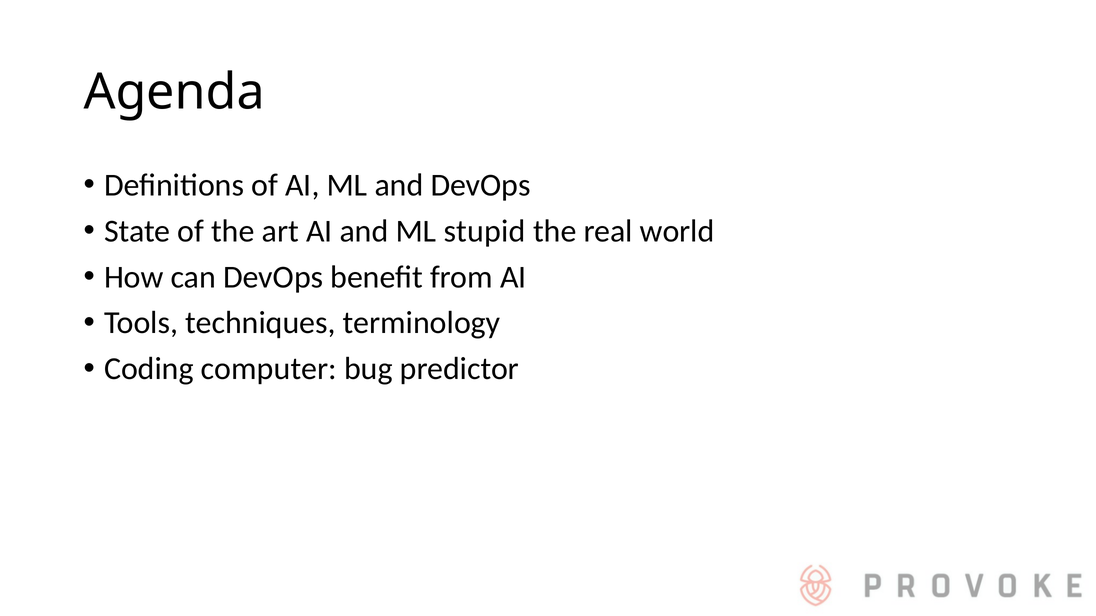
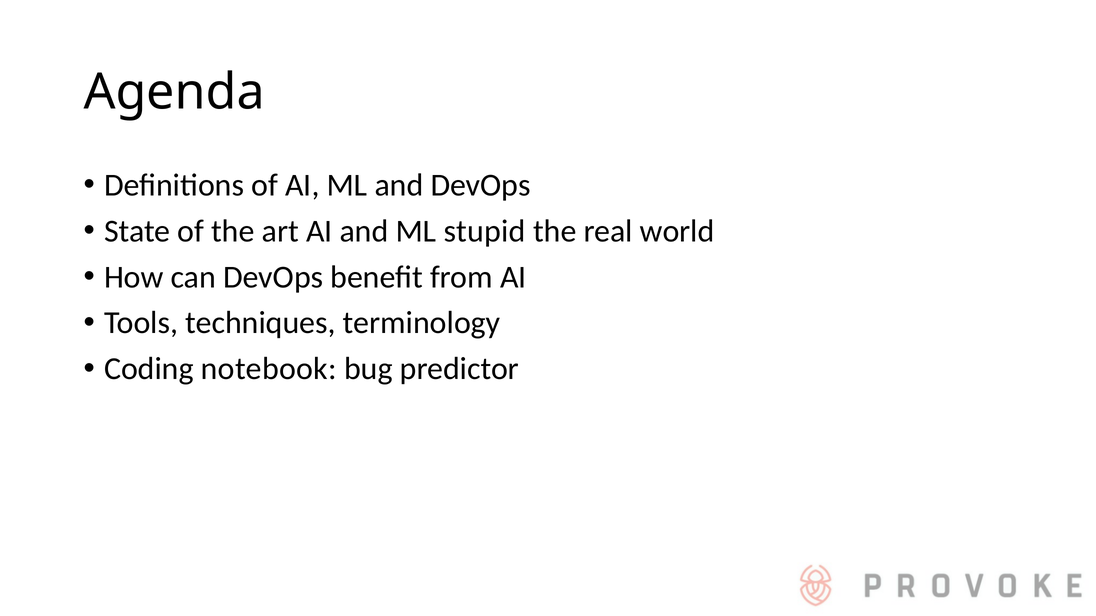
computer: computer -> notebook (269, 369)
